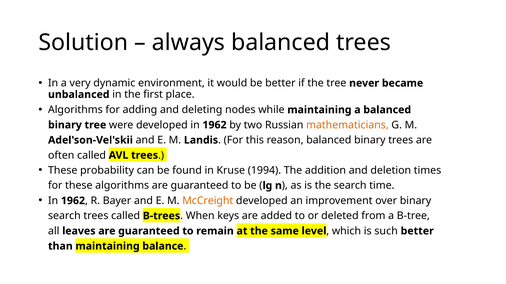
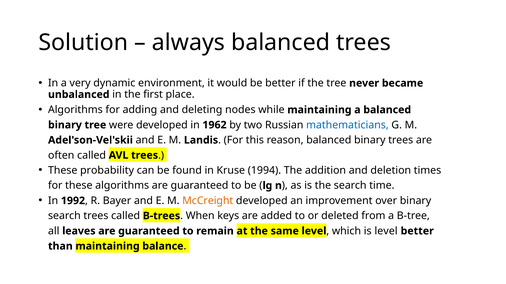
mathematicians colour: orange -> blue (347, 125)
1962: 1962 -> 1992 (73, 201)
is such: such -> level (386, 231)
